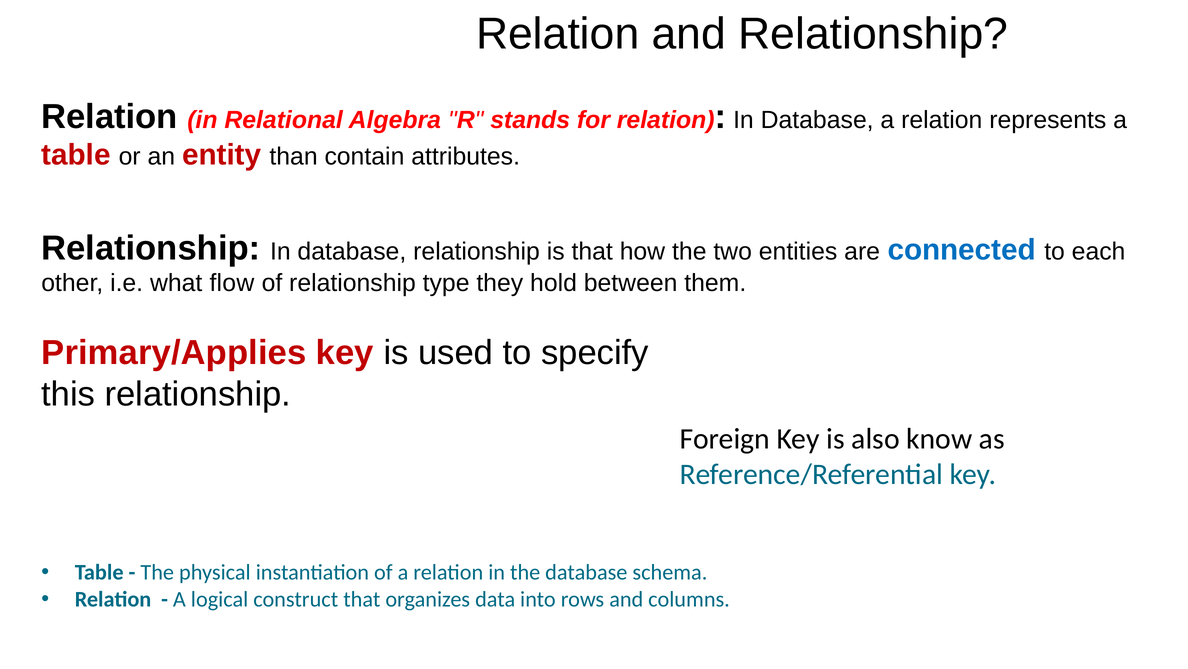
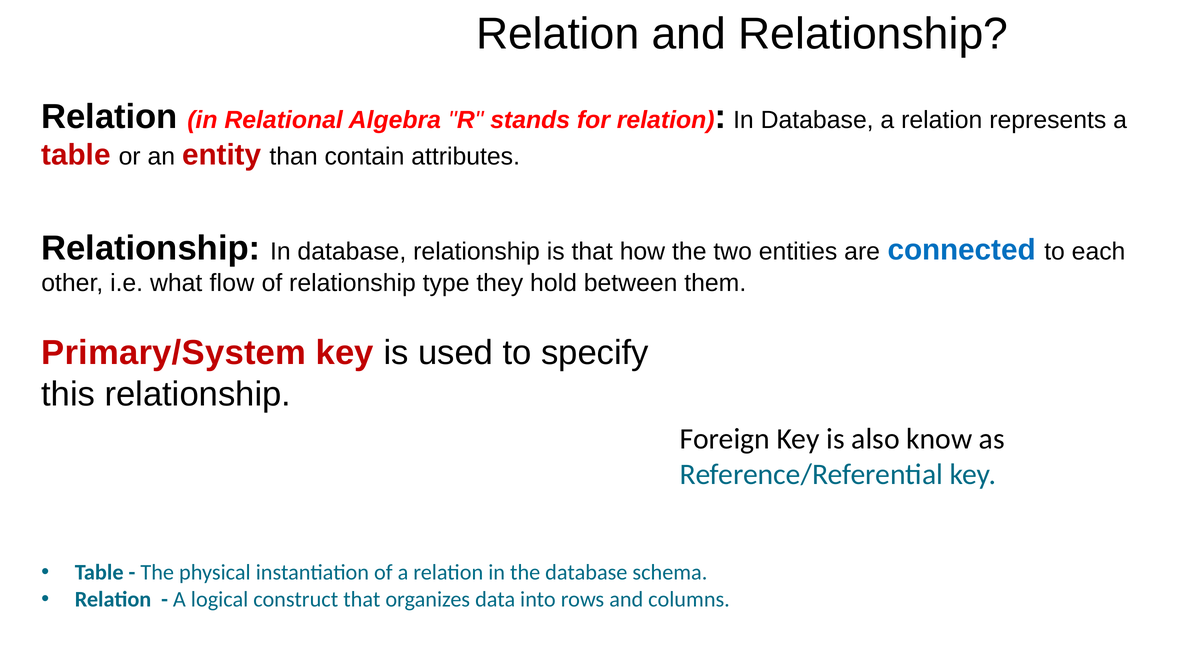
Primary/Applies: Primary/Applies -> Primary/System (174, 352)
